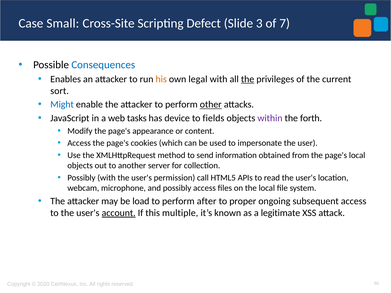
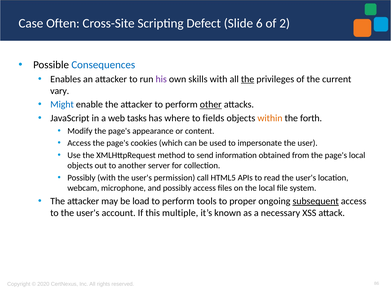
Small: Small -> Often (63, 23)
3: 3 -> 6 (259, 23)
7: 7 -> 2 (285, 23)
his colour: orange -> purple (161, 79)
legal: legal -> skills (198, 79)
sort: sort -> vary (60, 91)
device: device -> where (177, 118)
within colour: purple -> orange (270, 118)
after: after -> tools (207, 201)
subsequent underline: none -> present (316, 201)
account underline: present -> none (119, 213)
legitimate: legitimate -> necessary (280, 213)
